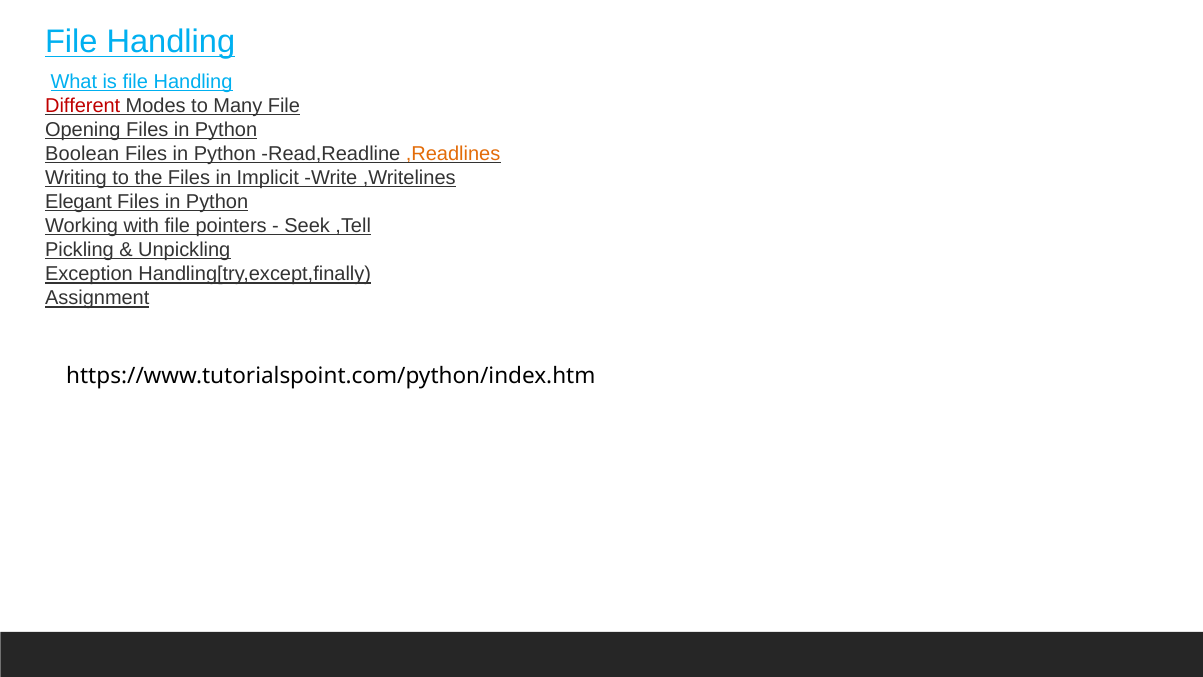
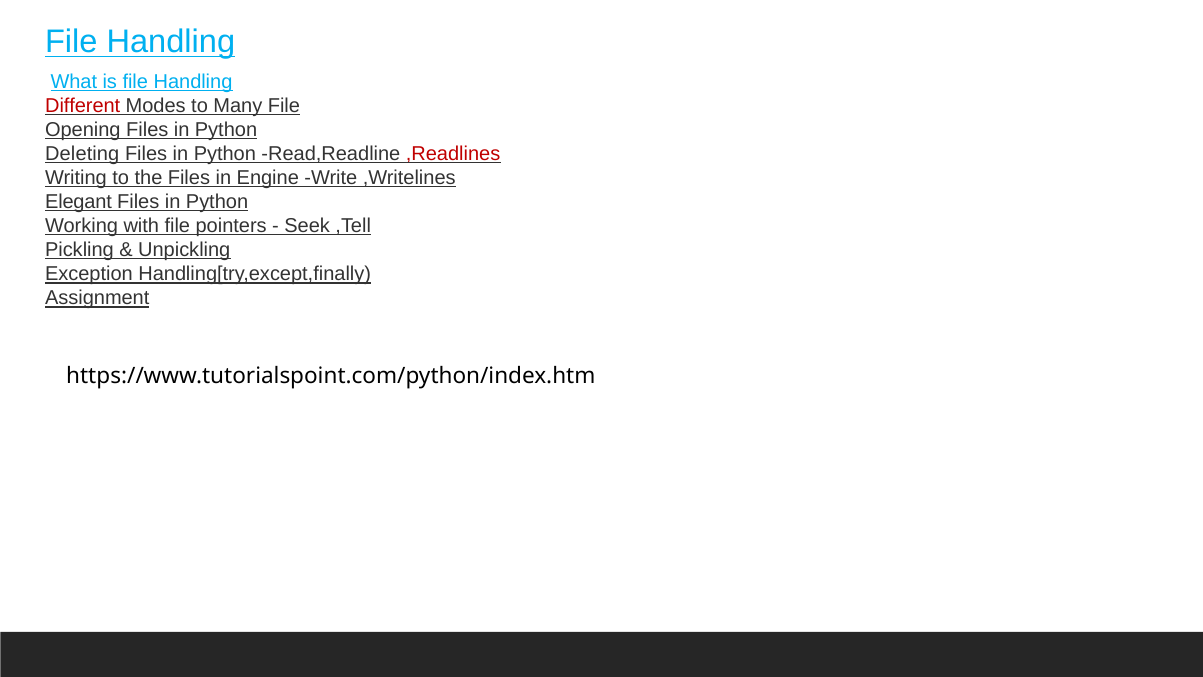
Boolean: Boolean -> Deleting (82, 154)
,Readlines colour: orange -> red (453, 154)
Implicit: Implicit -> Engine (268, 178)
